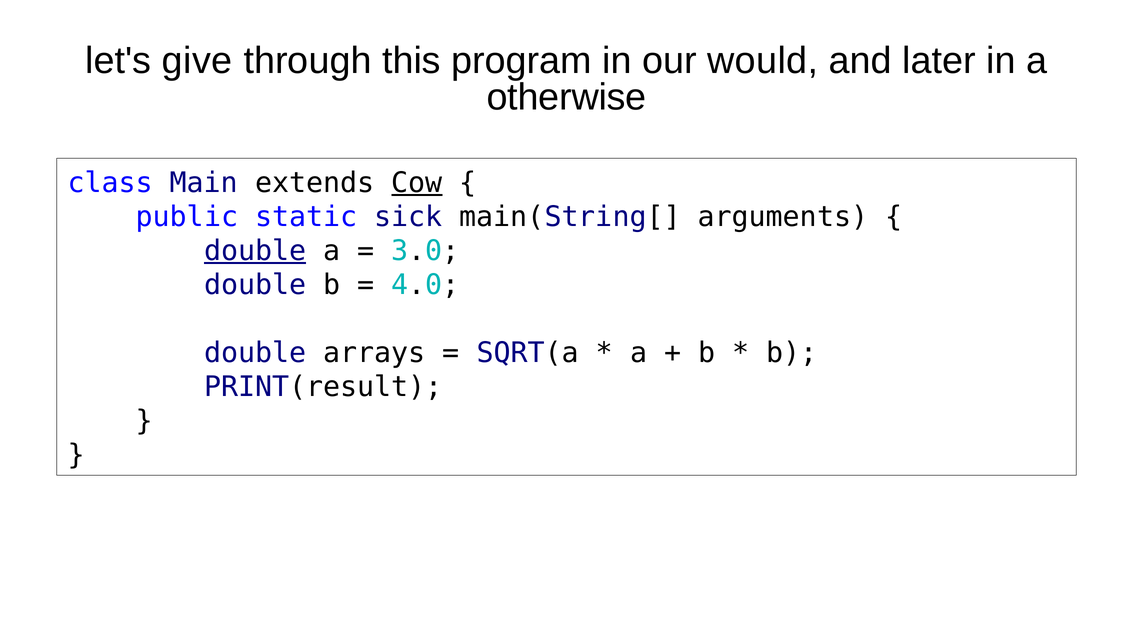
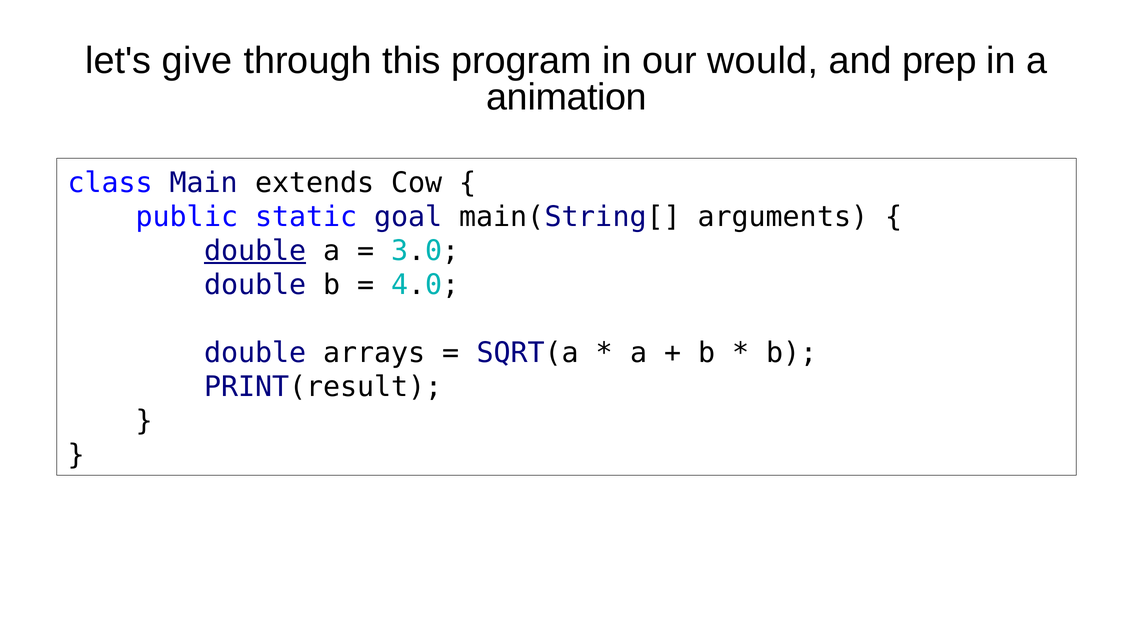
later: later -> prep (939, 61)
otherwise: otherwise -> animation (567, 97)
Cow underline: present -> none (417, 183)
sick: sick -> goal (408, 217)
